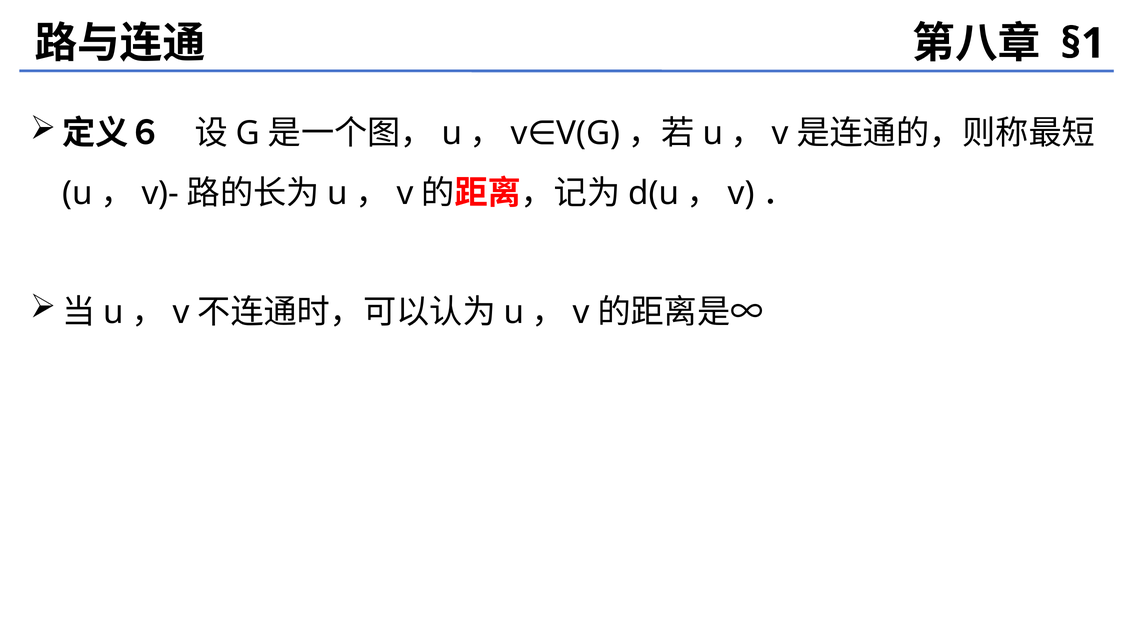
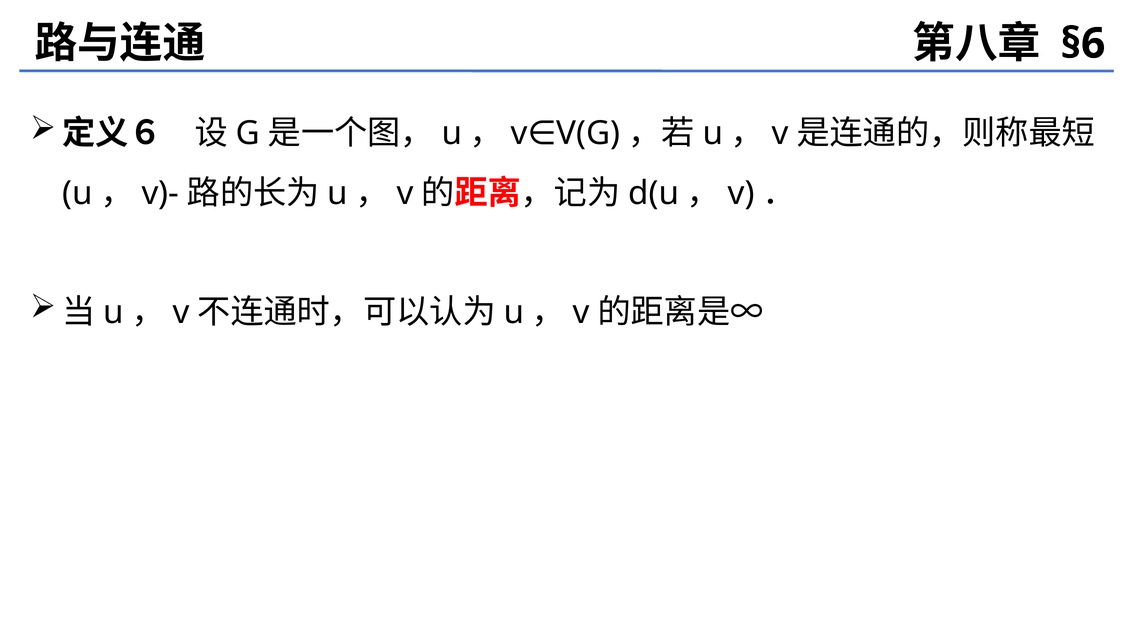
§1: §1 -> §6 (1083, 44)
